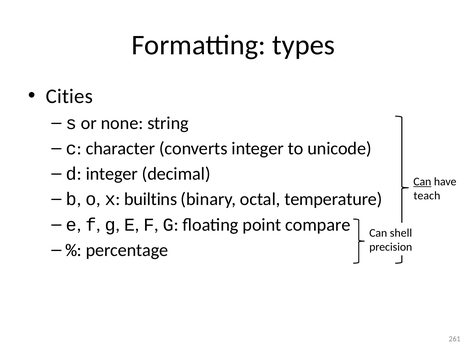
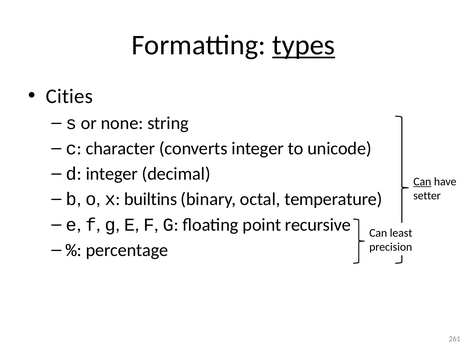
types underline: none -> present (304, 45)
teach: teach -> setter (427, 196)
compare: compare -> recursive (318, 225)
shell: shell -> least (401, 233)
